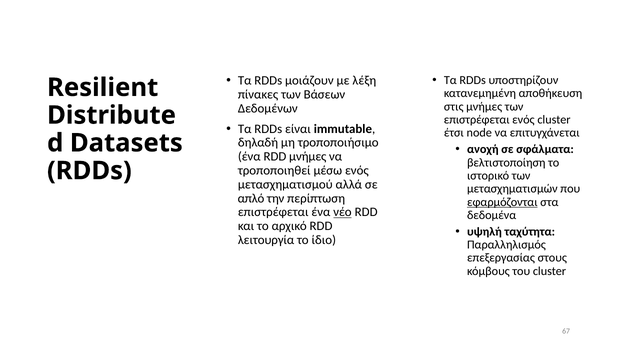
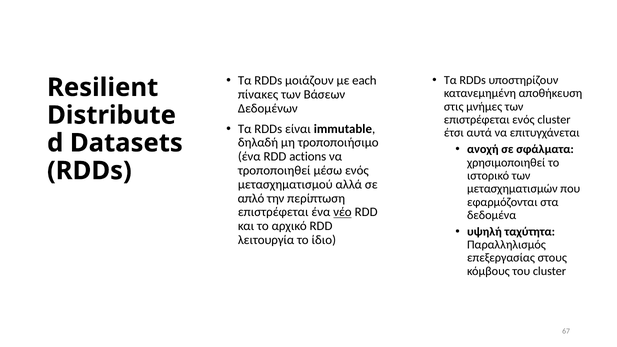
λέξη: λέξη -> each (364, 81)
node: node -> αυτά (479, 133)
RDD μνήμες: μνήμες -> actions (308, 157)
βελτιστοποίηση: βελτιστοποίηση -> χρησιμοποιηθεί (506, 163)
εφαρμόζονται underline: present -> none (502, 202)
